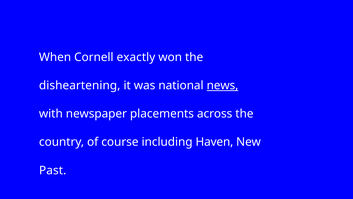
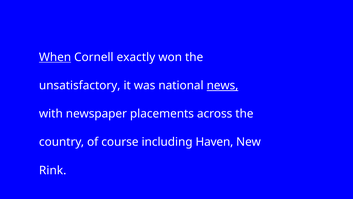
When underline: none -> present (55, 57)
disheartening: disheartening -> unsatisfactory (80, 85)
Past: Past -> Rink (53, 170)
